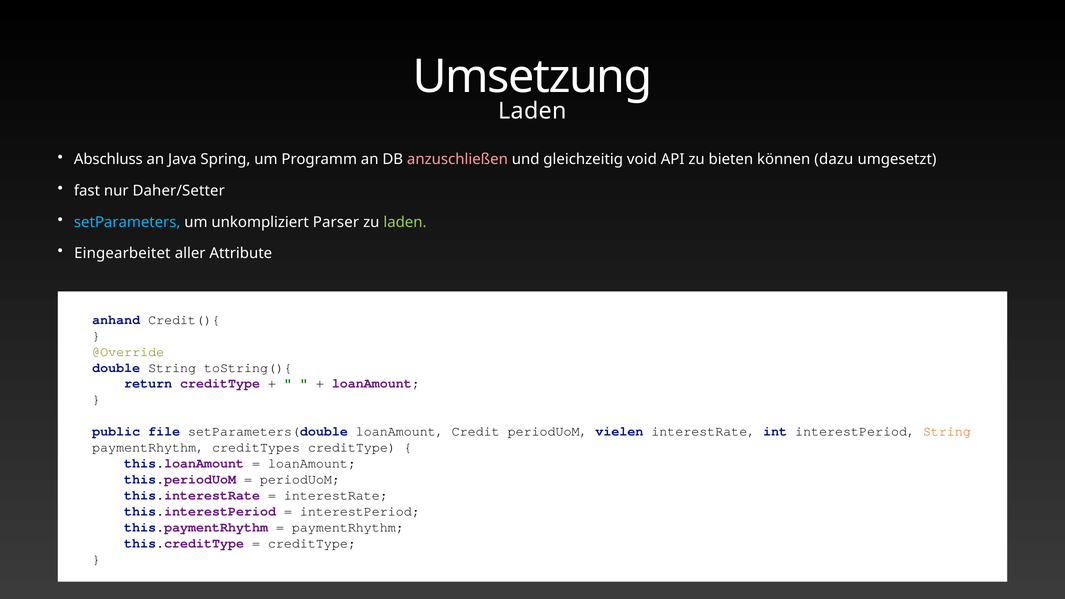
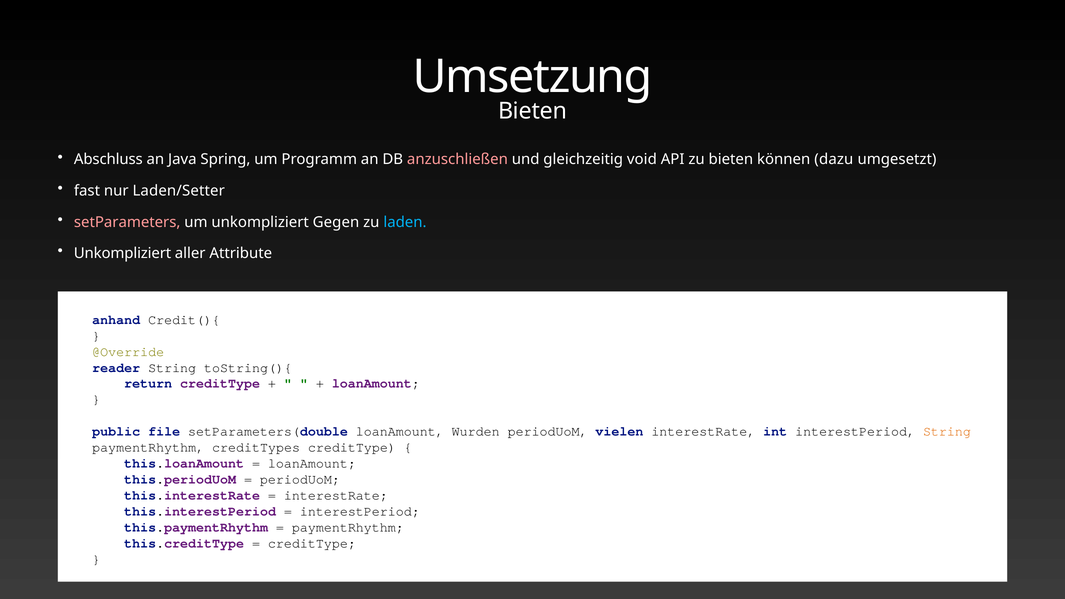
Laden: Laden -> Bieten (533, 111)
Daher/Setter: Daher/Setter -> Laden/Setter (179, 191)
setParameters colour: light blue -> pink (127, 222)
Parser: Parser -> Gegen (336, 222)
laden colour: light green -> light blue (405, 222)
Eingearbeitet: Eingearbeitet -> Unkompliziert (123, 253)
double: double -> reader (116, 368)
Credit: Credit -> Wurden (476, 432)
